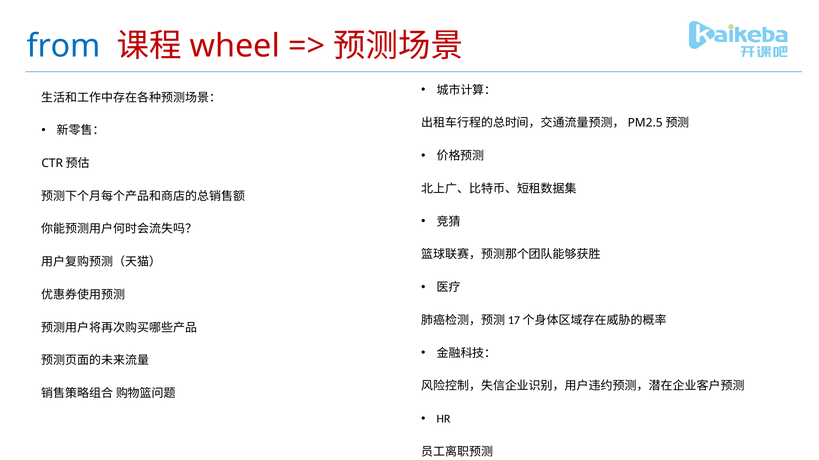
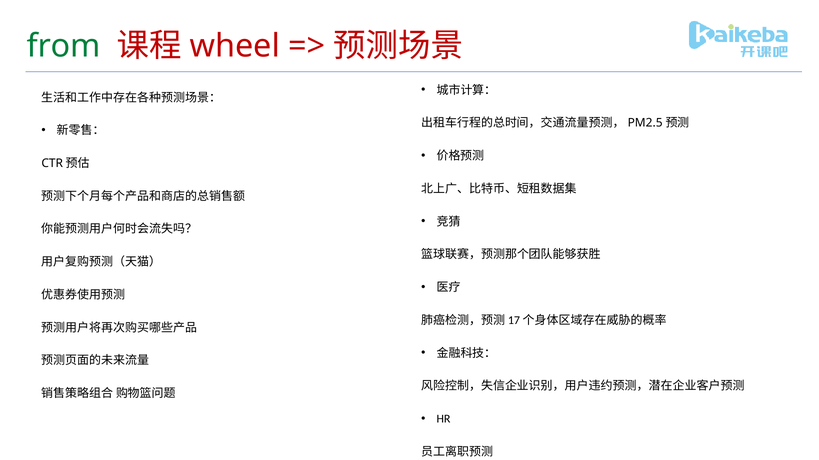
from colour: blue -> green (64, 46)
